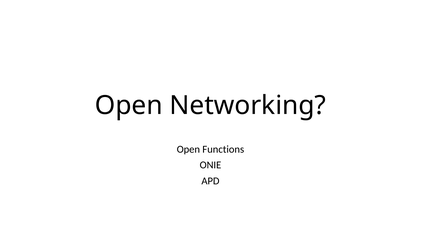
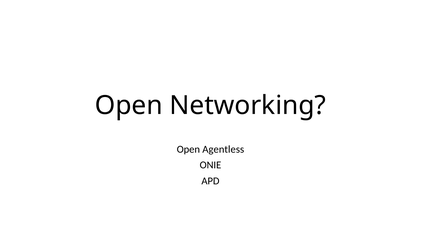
Functions: Functions -> Agentless (223, 149)
